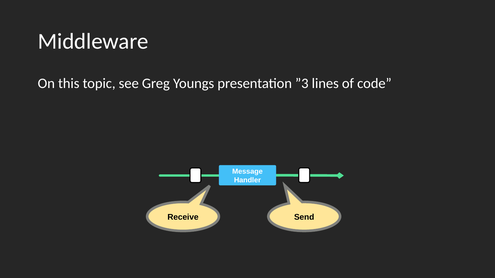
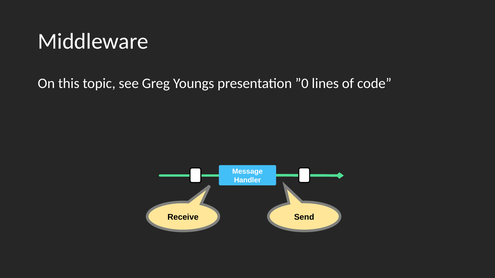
”3: ”3 -> ”0 (302, 84)
